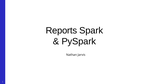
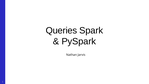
Reports: Reports -> Queries (61, 30)
